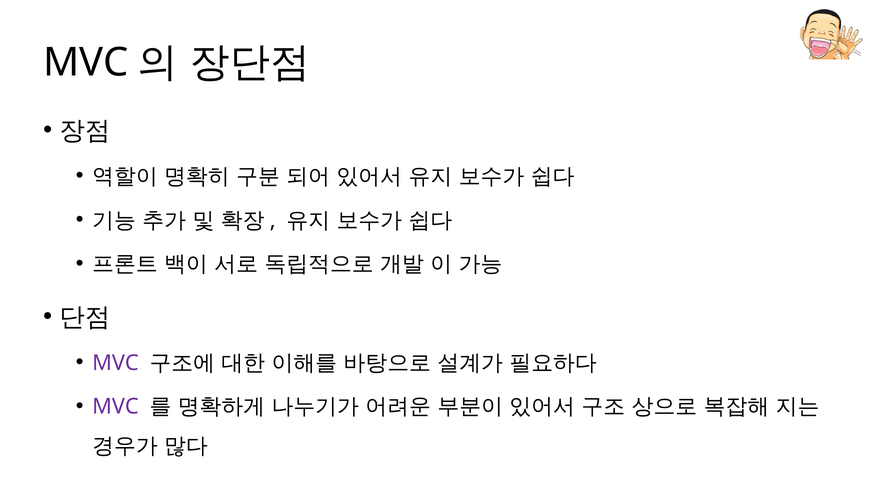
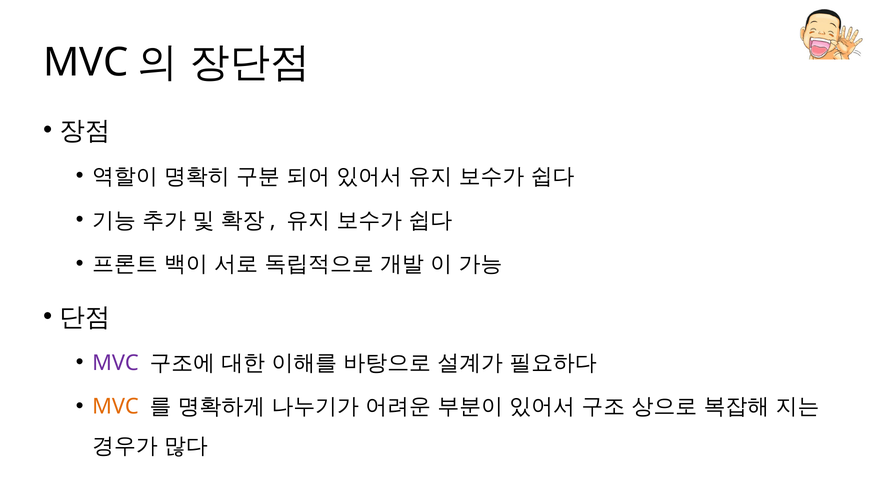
MVC colour: purple -> orange (116, 407)
